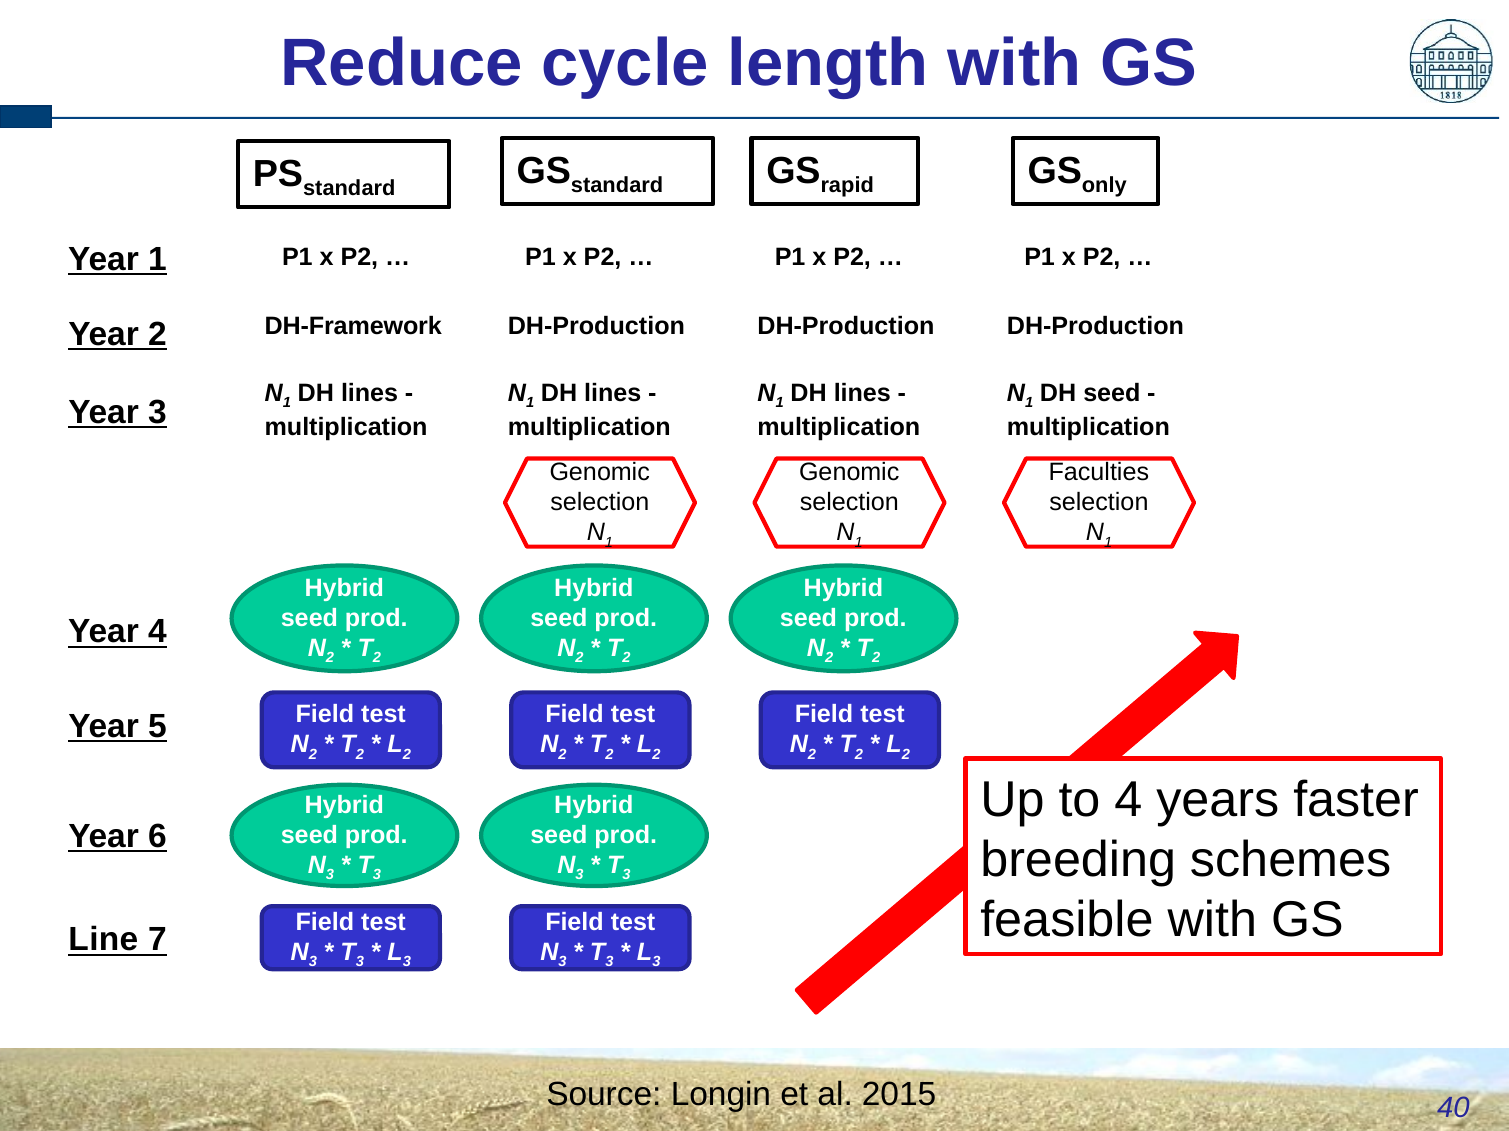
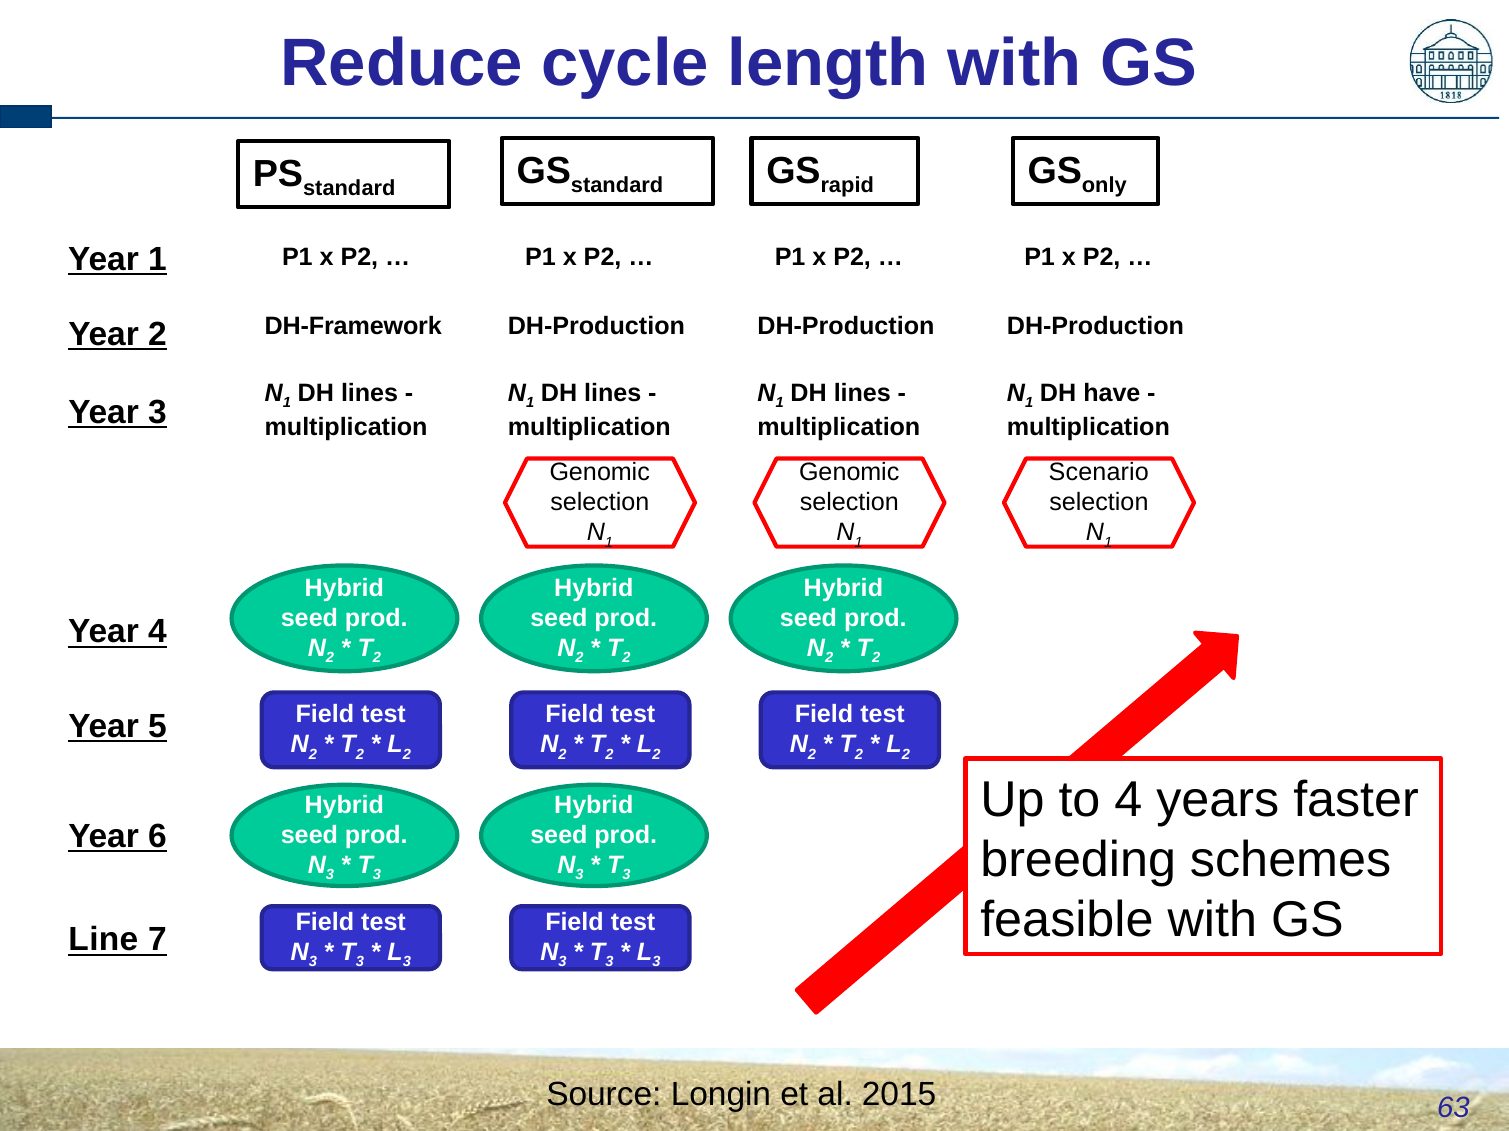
DH seed: seed -> have (1112, 393)
Faculties: Faculties -> Scenario (1099, 472)
40: 40 -> 63 (1453, 1109)
